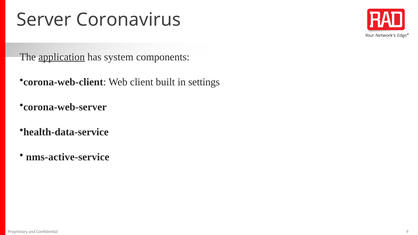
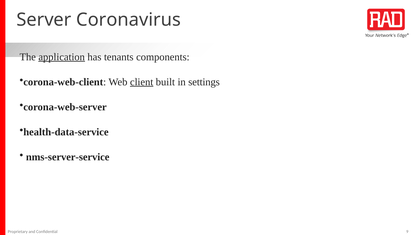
system: system -> tenants (119, 57)
client underline: none -> present (142, 82)
nms-active-service: nms-active-service -> nms-server-service (68, 157)
